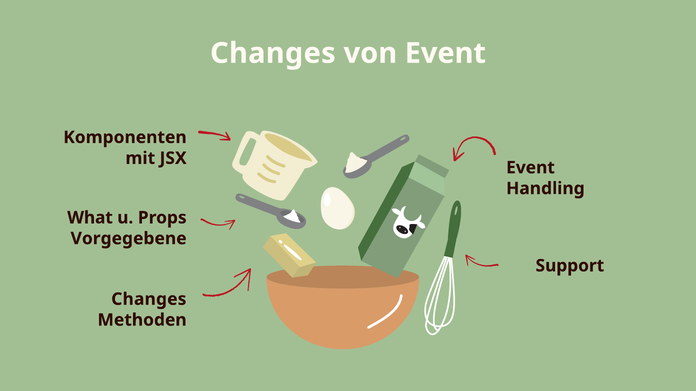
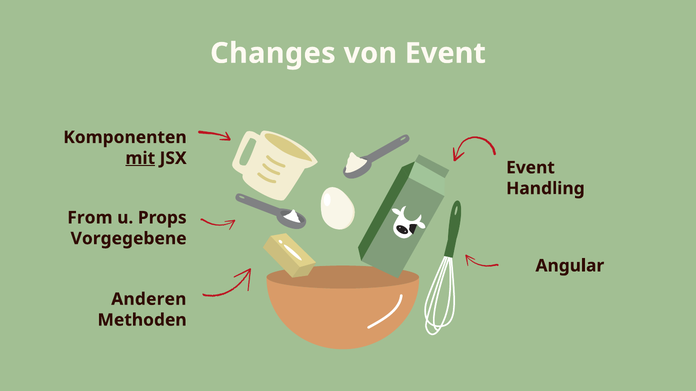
mit underline: none -> present (140, 158)
What: What -> From (90, 218)
Support: Support -> Angular (570, 266)
Changes: Changes -> Anderen (149, 300)
